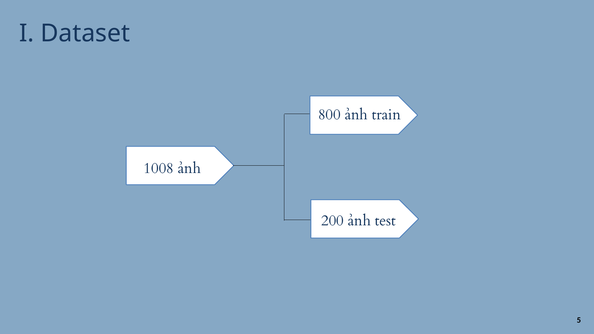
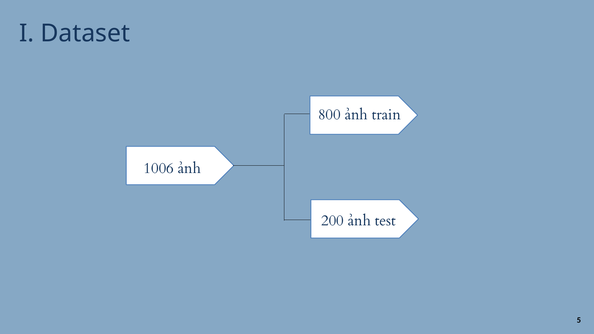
1008: 1008 -> 1006 (159, 168)
